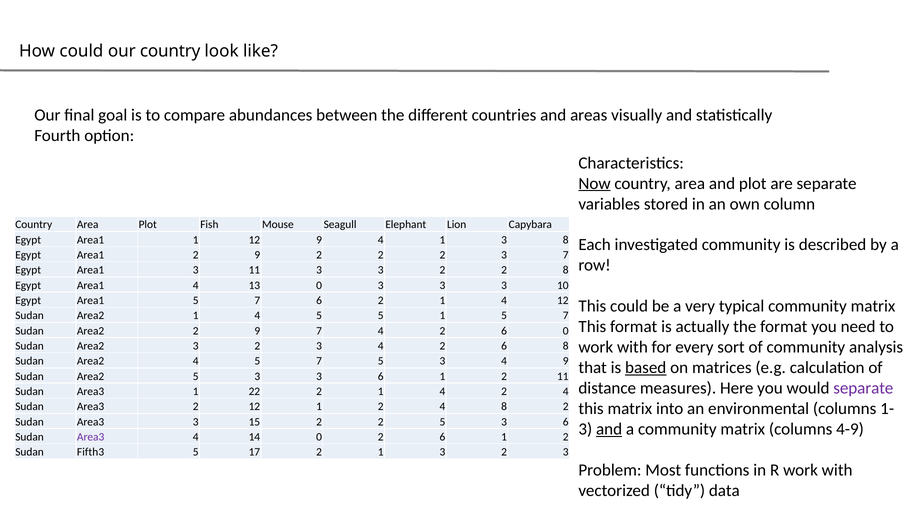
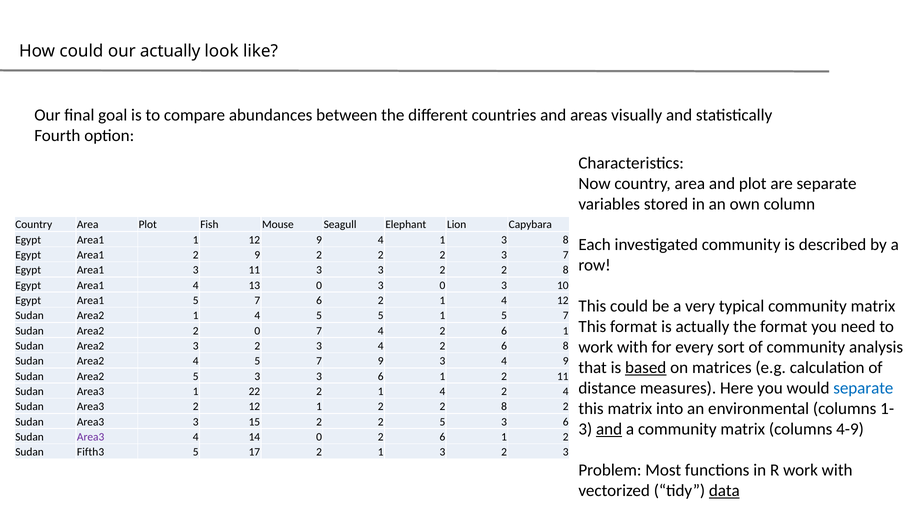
our country: country -> actually (170, 51)
Now underline: present -> none (595, 184)
0 3 3: 3 -> 0 (442, 286)
Area2 2 9: 9 -> 0 (257, 331)
4 2 6 0: 0 -> 1 (566, 331)
7 5: 5 -> 9 (381, 361)
separate colour: purple -> blue (863, 389)
1 2 4: 4 -> 2 (442, 407)
data underline: none -> present (724, 491)
